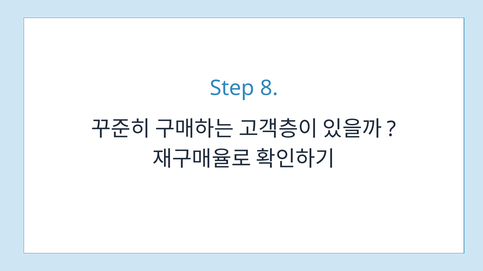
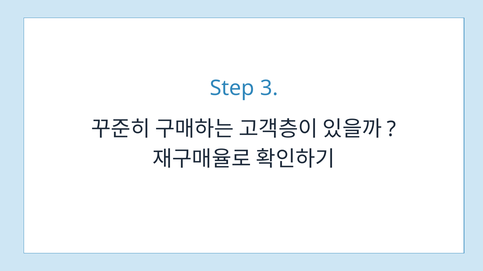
8: 8 -> 3 (269, 88)
